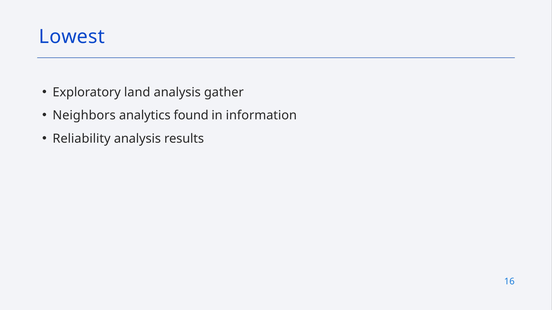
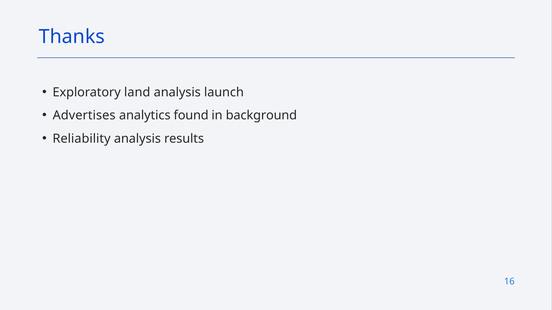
Lowest: Lowest -> Thanks (72, 37)
gather: gather -> launch (224, 92)
Neighbors: Neighbors -> Advertises (84, 116)
information: information -> background (261, 116)
